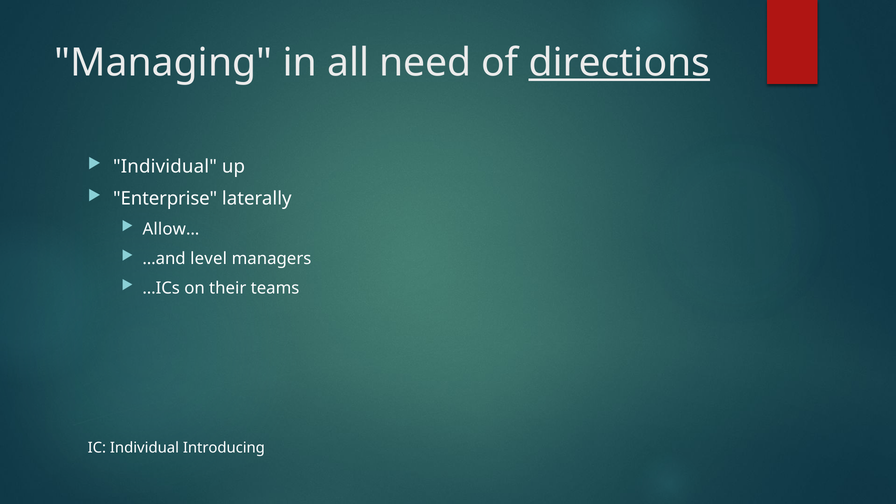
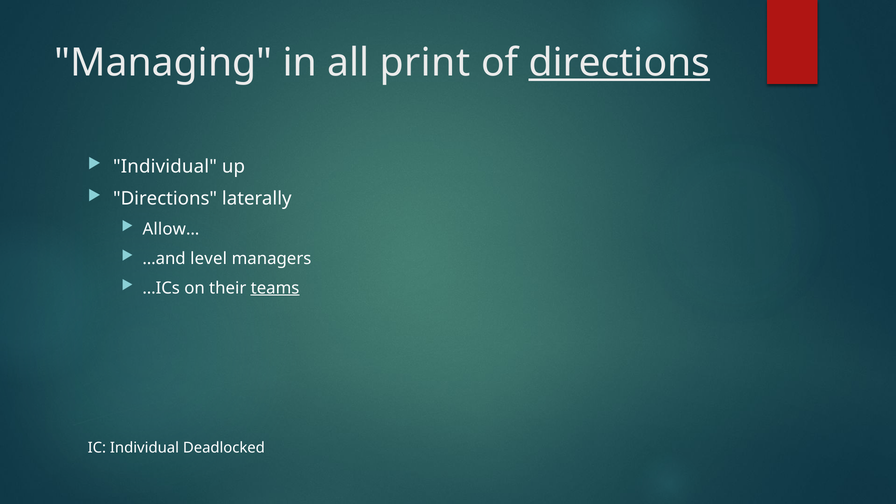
need: need -> print (425, 63)
Enterprise: Enterprise -> Directions (165, 199)
teams underline: none -> present (275, 288)
Introducing: Introducing -> Deadlocked (224, 448)
